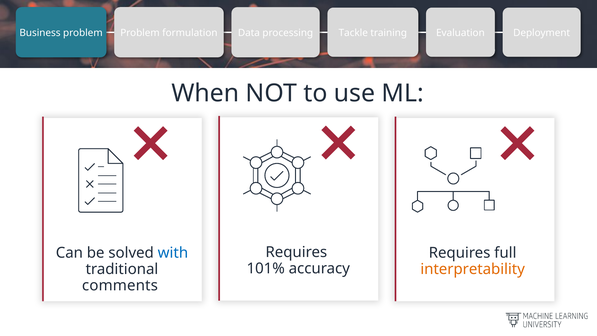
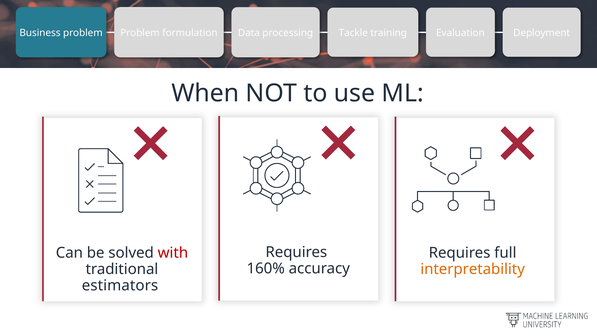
with colour: blue -> red (173, 253)
101%: 101% -> 160% (266, 268)
comments: comments -> estimators (120, 285)
